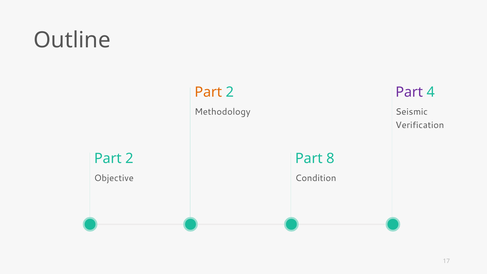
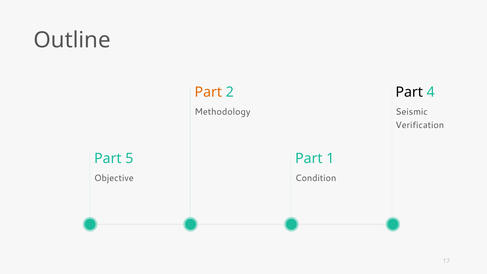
Part colour: purple -> black (409, 92)
2: 2 -> 5 (129, 158)
8: 8 -> 1 (330, 158)
